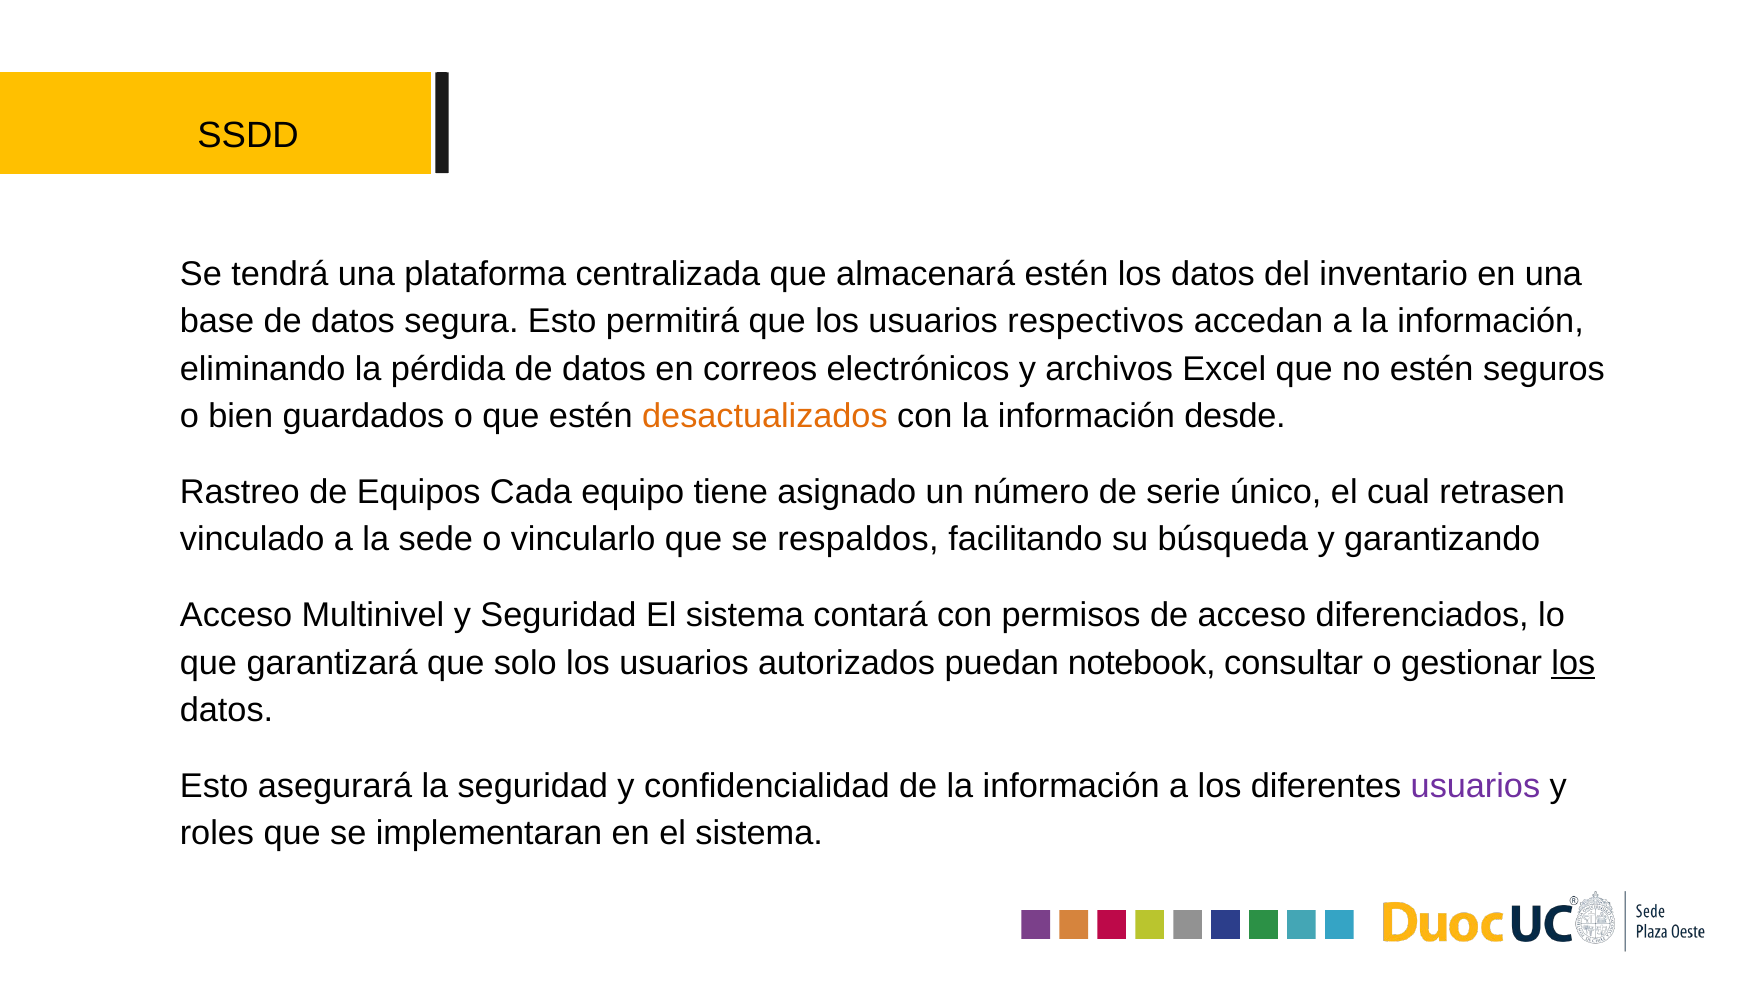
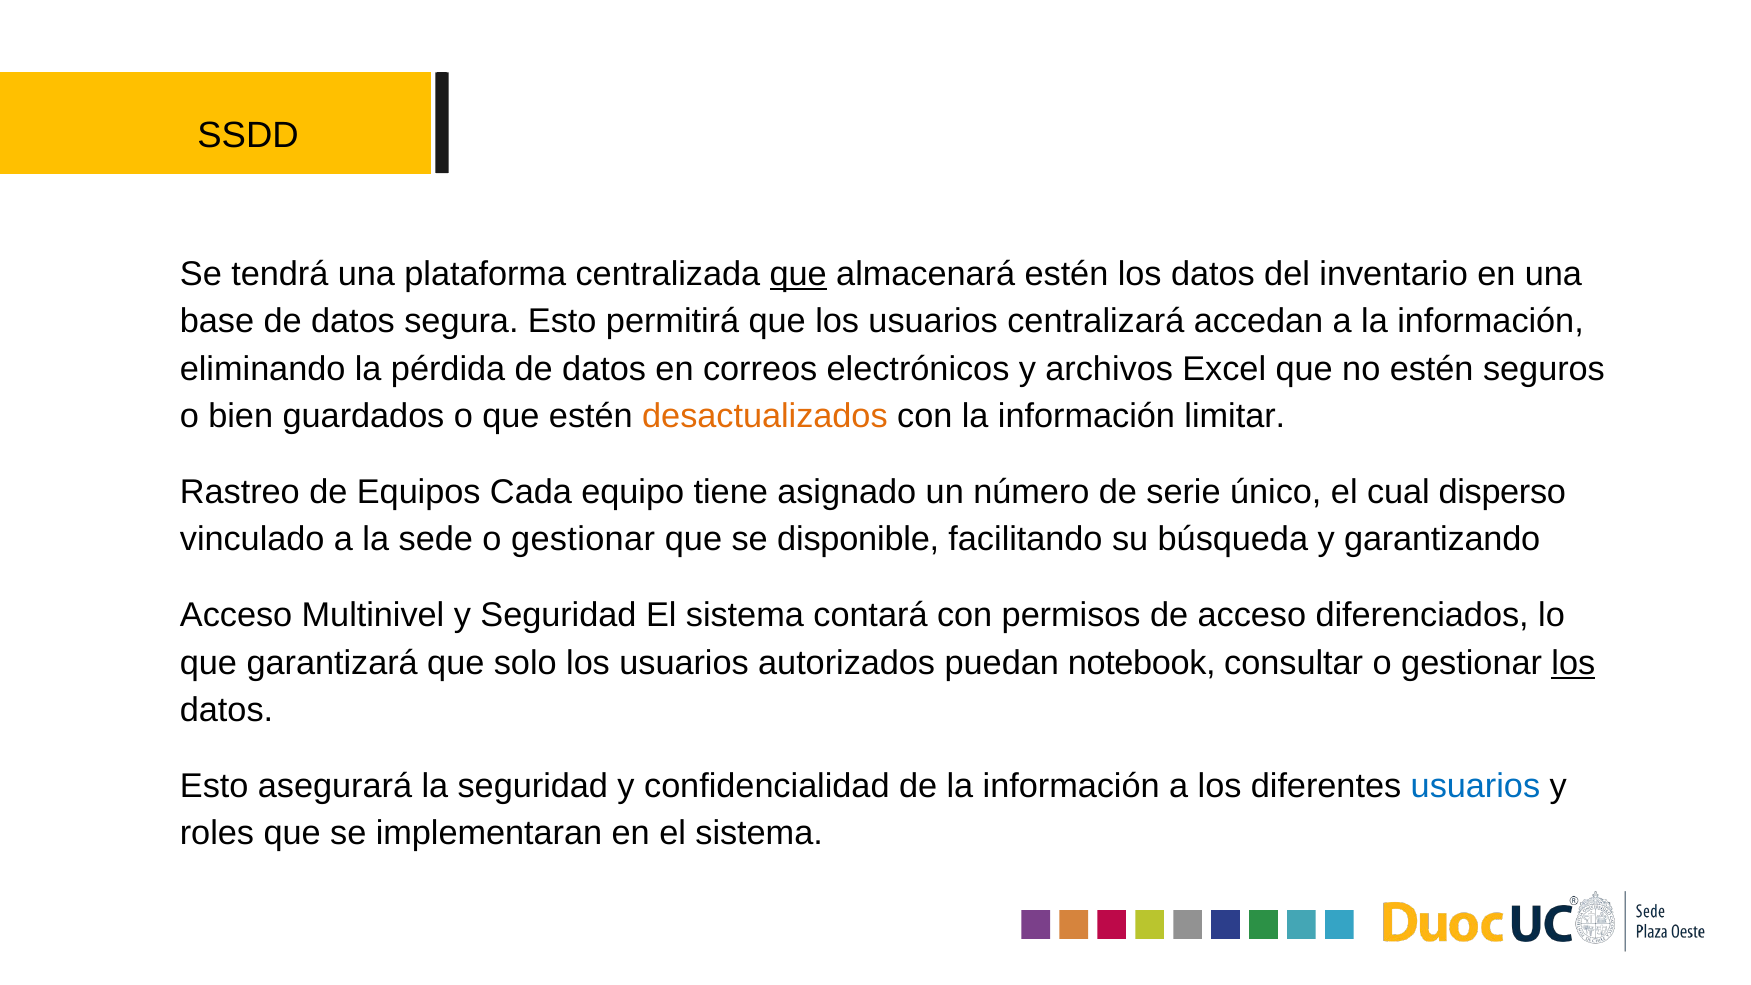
que underline: none -> present (798, 274)
respectivos: respectivos -> centralizará (1096, 321)
desde: desde -> limitar (1235, 416)
retrasen: retrasen -> disperso (1502, 492)
vincularlo: vincularlo -> gestionar (583, 539)
respaldos: respaldos -> disponible (858, 539)
usuarios colour: purple -> blue (1475, 786)
